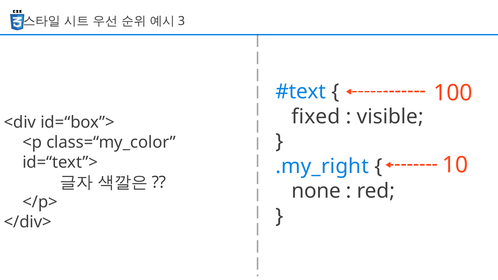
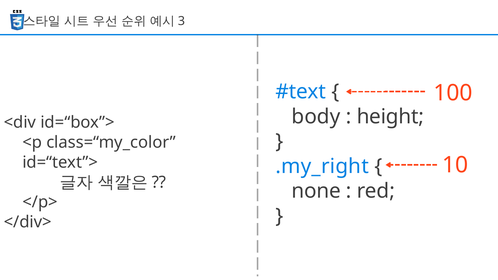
fixed: fixed -> body (316, 117)
visible: visible -> height (390, 117)
